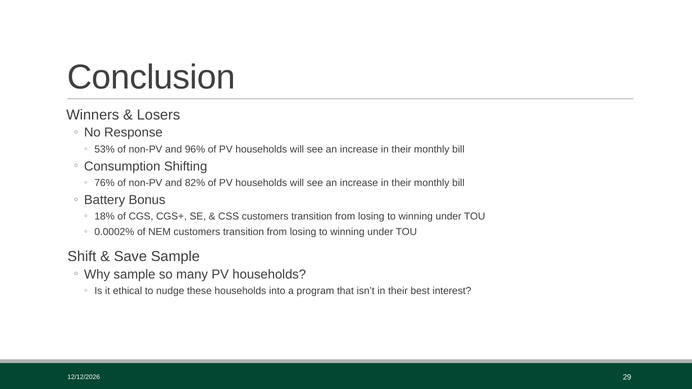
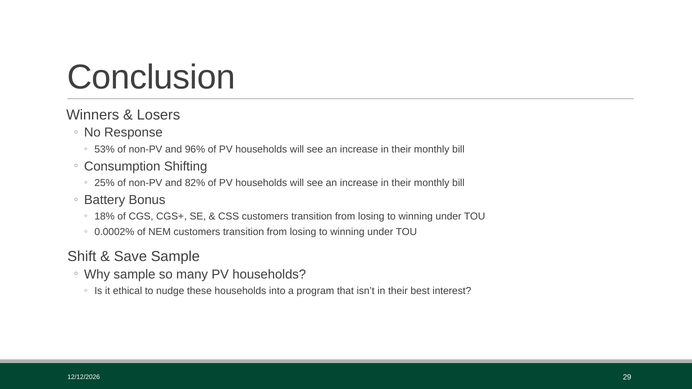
76%: 76% -> 25% (105, 183)
